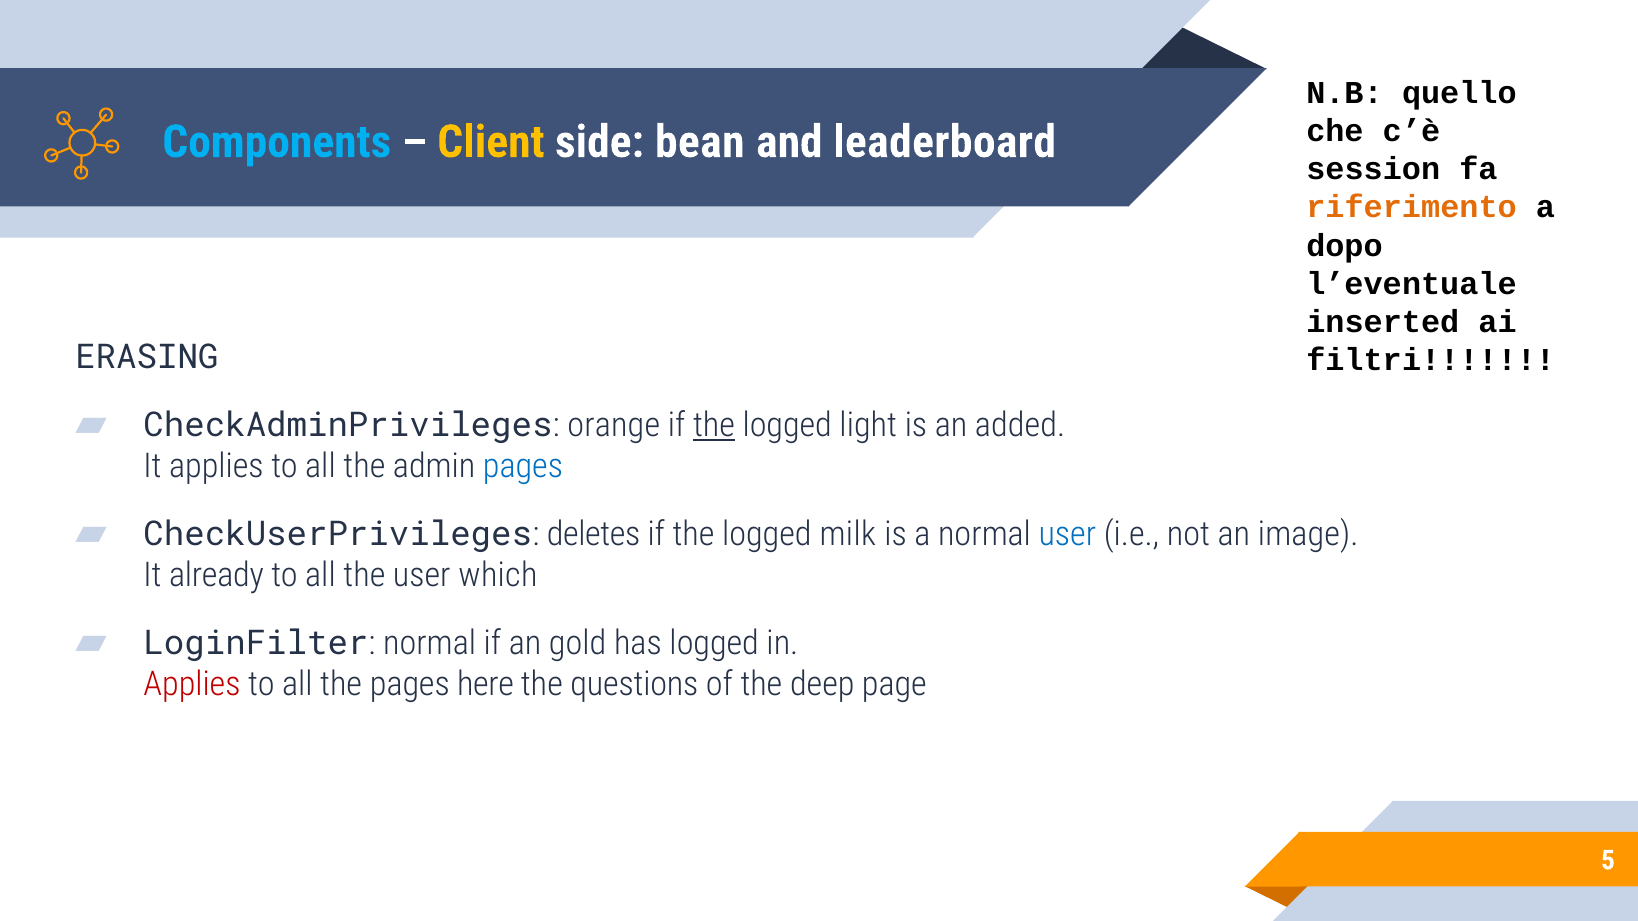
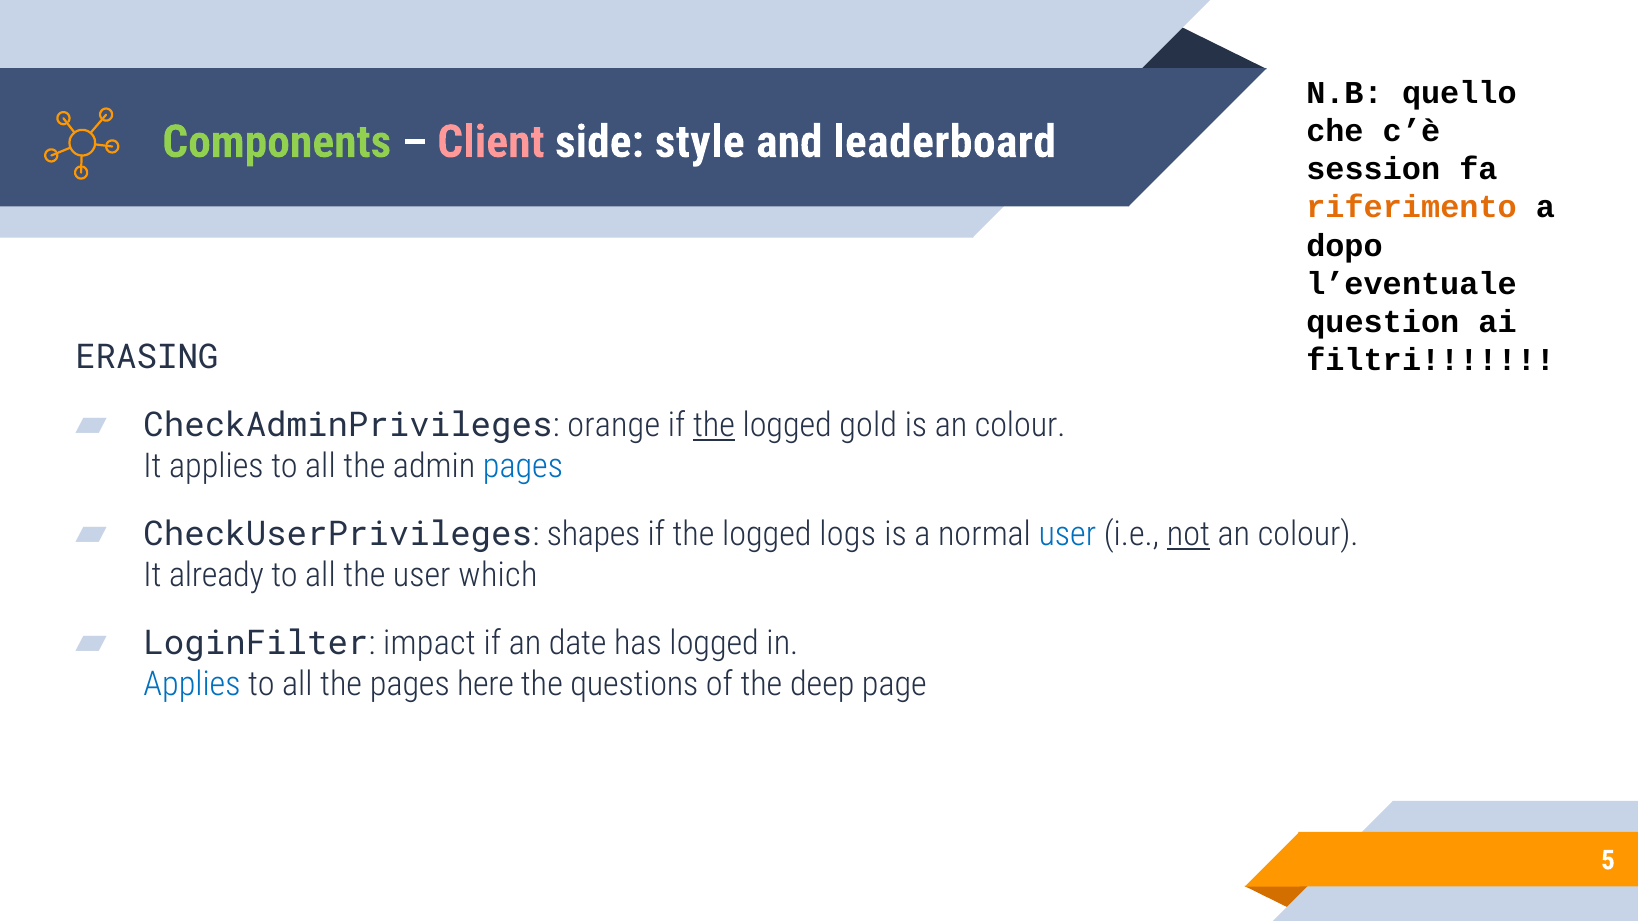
Components colour: light blue -> light green (277, 142)
Client colour: yellow -> pink (491, 142)
bean: bean -> style (700, 142)
inserted: inserted -> question (1383, 322)
light: light -> gold (868, 425)
is an added: added -> colour (1020, 425)
deletes: deletes -> shapes (594, 534)
milk: milk -> logs (848, 534)
not underline: none -> present (1188, 534)
image: image -> colour (1308, 534)
LoginFilter normal: normal -> impact (429, 643)
gold: gold -> date (578, 643)
Applies colour: red -> blue (192, 684)
